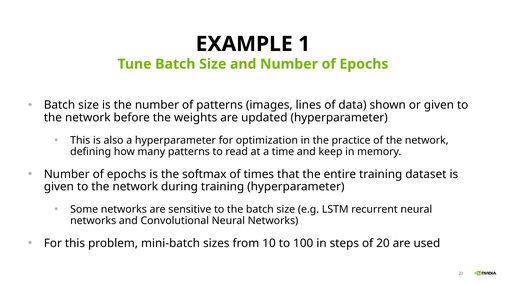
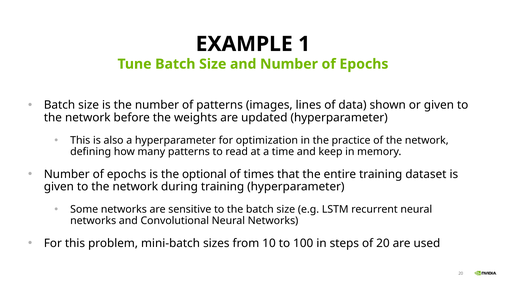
softmax: softmax -> optional (204, 175)
